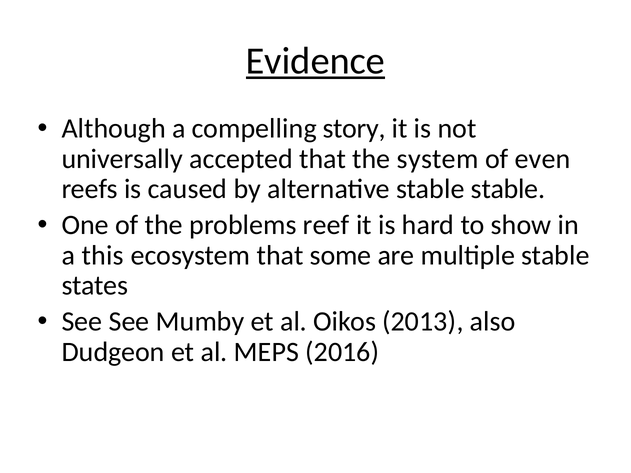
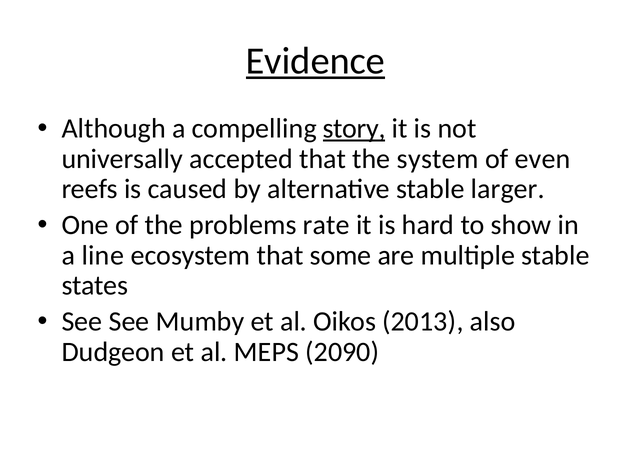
story underline: none -> present (354, 129)
stable stable: stable -> larger (508, 189)
reef: reef -> rate (326, 225)
this: this -> line (103, 255)
2016: 2016 -> 2090 (342, 352)
